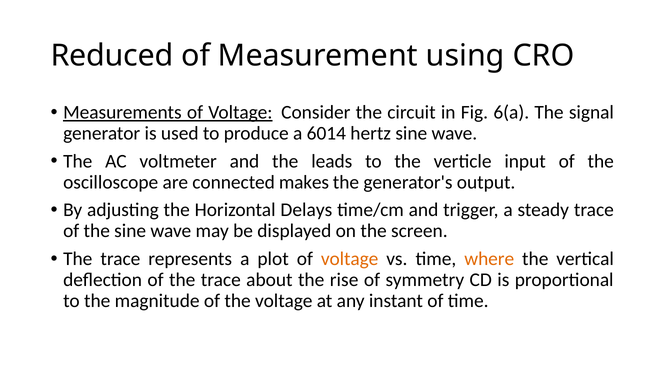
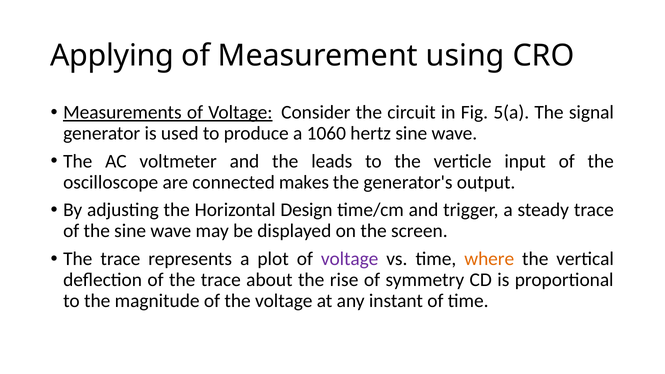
Reduced: Reduced -> Applying (112, 56)
6(a: 6(a -> 5(a (511, 112)
6014: 6014 -> 1060 (326, 133)
Delays: Delays -> Design (306, 210)
voltage colour: orange -> purple (350, 259)
